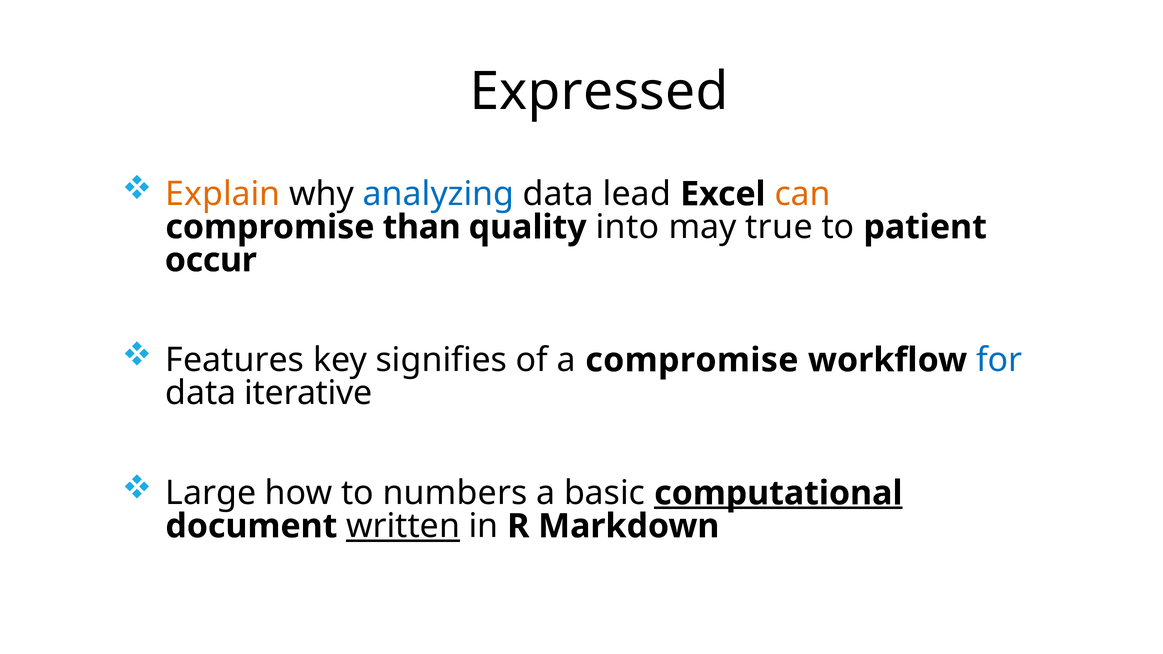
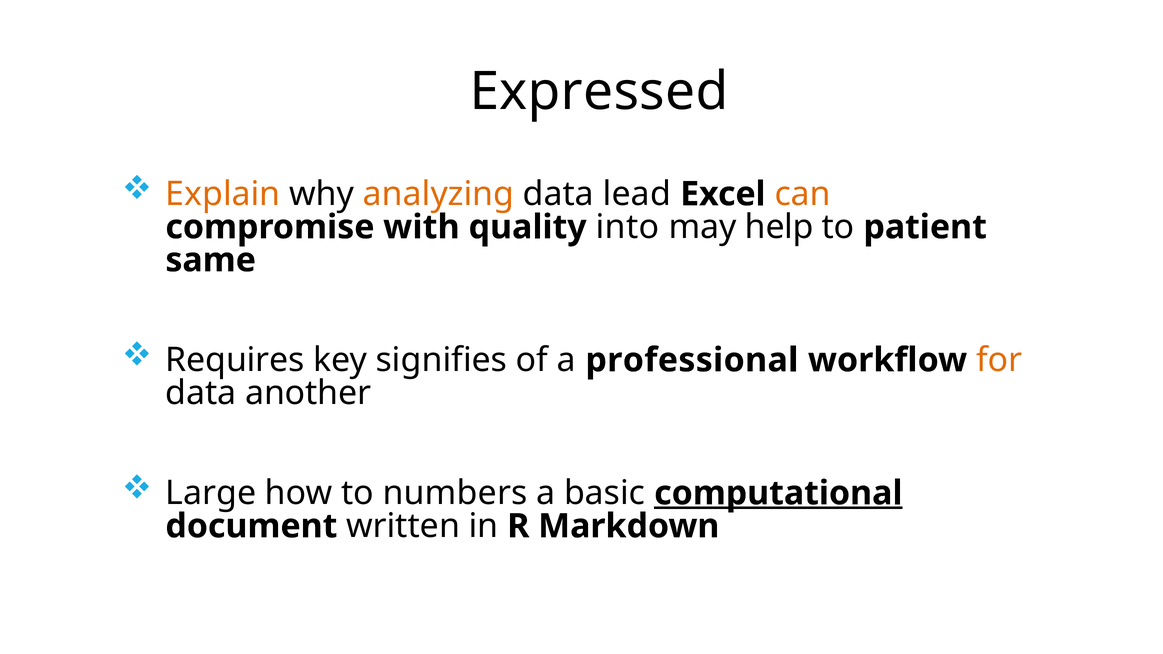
analyzing colour: blue -> orange (439, 194)
than: than -> with (421, 227)
true: true -> help (779, 227)
occur: occur -> same (211, 260)
Features: Features -> Requires (235, 360)
a compromise: compromise -> professional (692, 360)
for colour: blue -> orange (999, 360)
iterative: iterative -> another (308, 393)
written underline: present -> none (403, 526)
